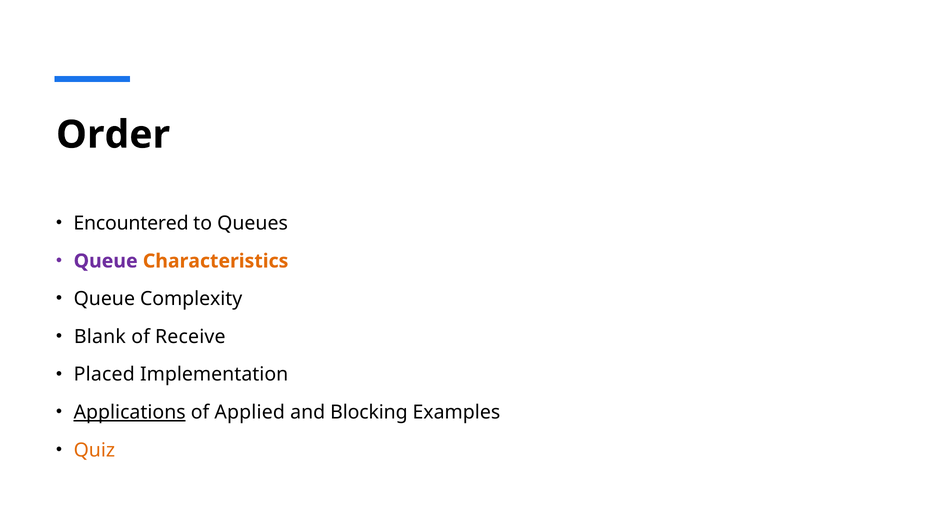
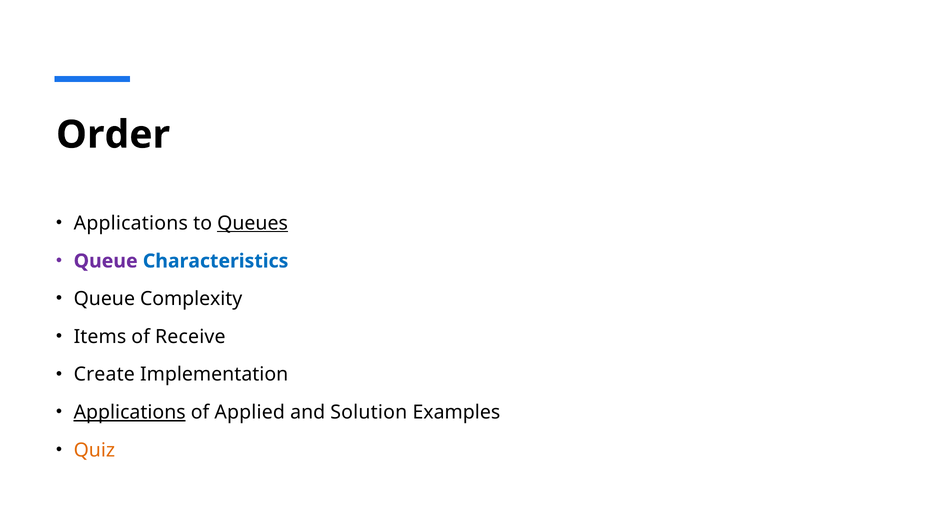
Encountered: Encountered -> Applications (131, 223)
Queues underline: none -> present (253, 223)
Characteristics colour: orange -> blue (216, 261)
Blank: Blank -> Items (100, 337)
Placed: Placed -> Create (104, 375)
Blocking: Blocking -> Solution (369, 412)
